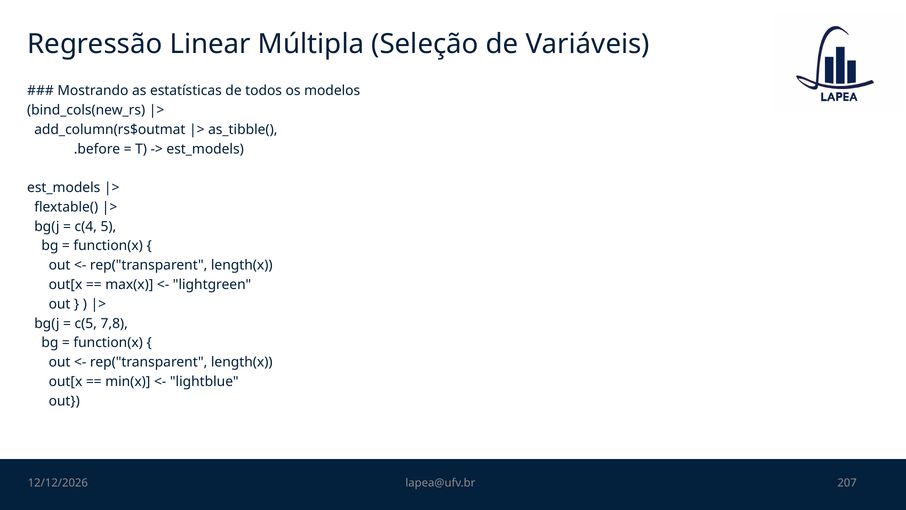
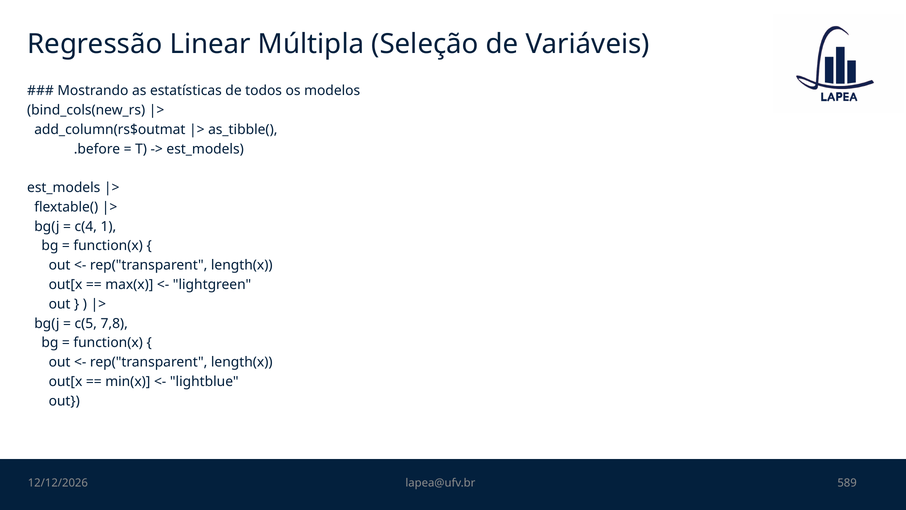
5: 5 -> 1 (108, 226)
207: 207 -> 589 (847, 483)
